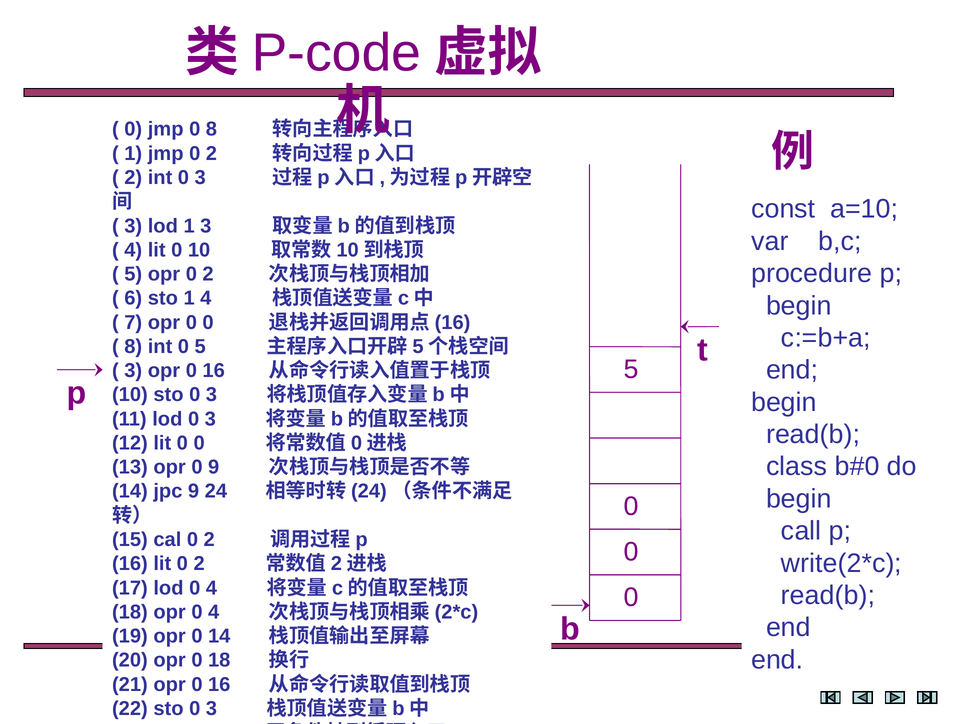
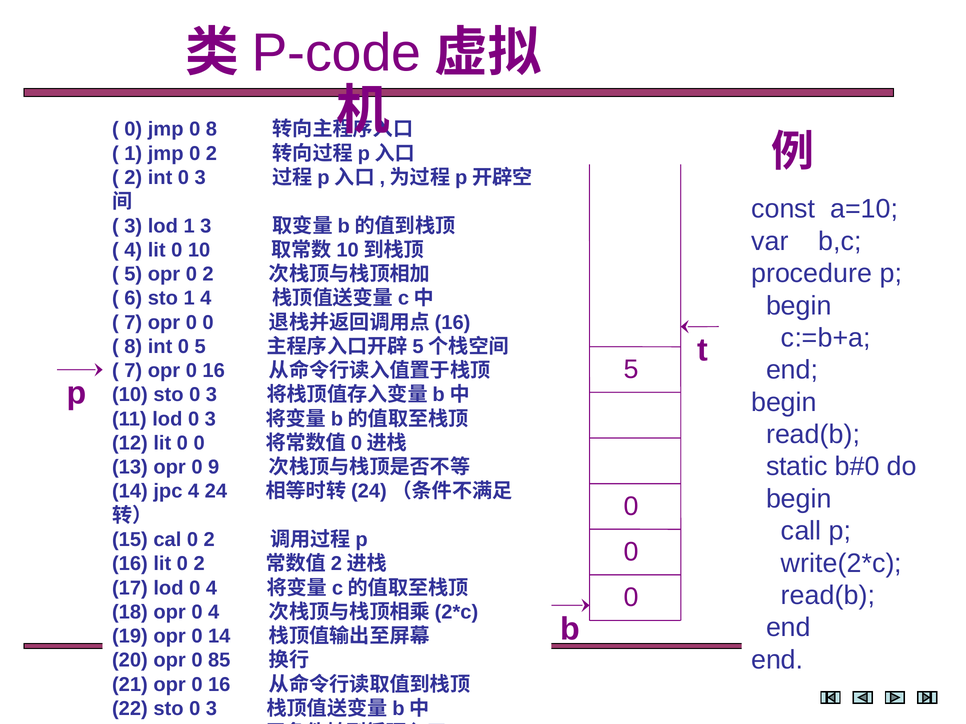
3: 3 -> 7 (133, 371)
class: class -> static (797, 467)
jpc 9: 9 -> 4 (194, 492)
0 18: 18 -> 85 (219, 661)
